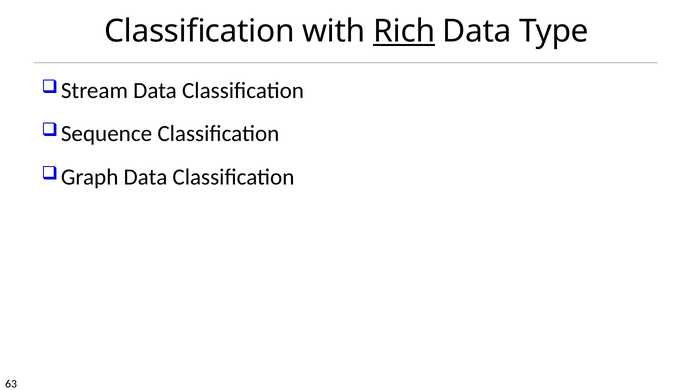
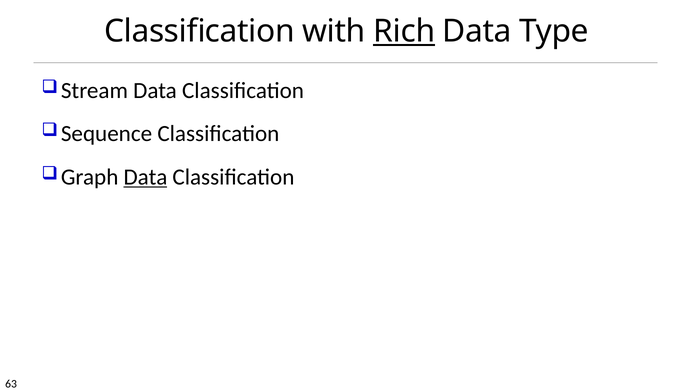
Data underline: none -> present (145, 177)
